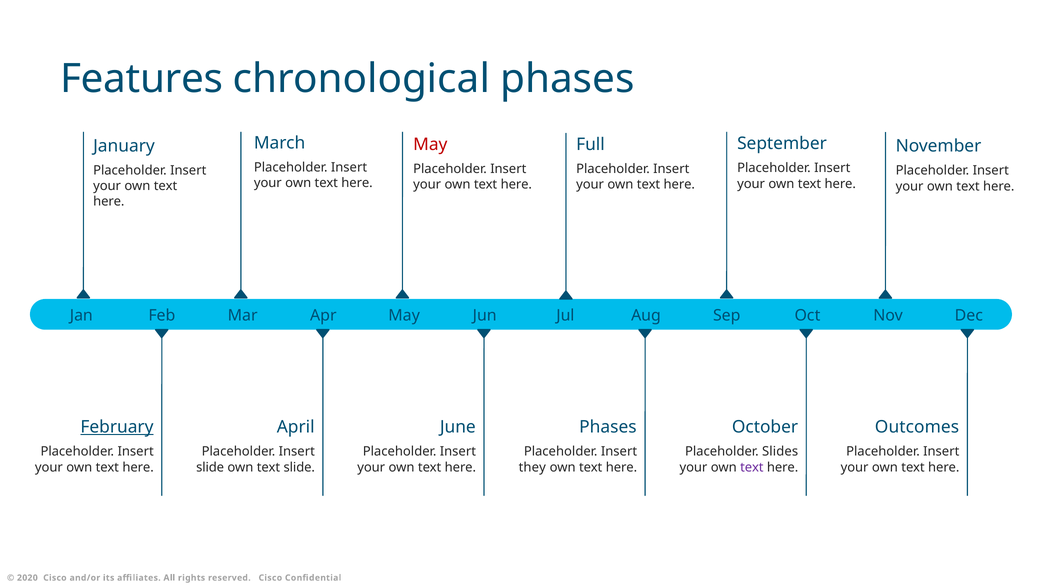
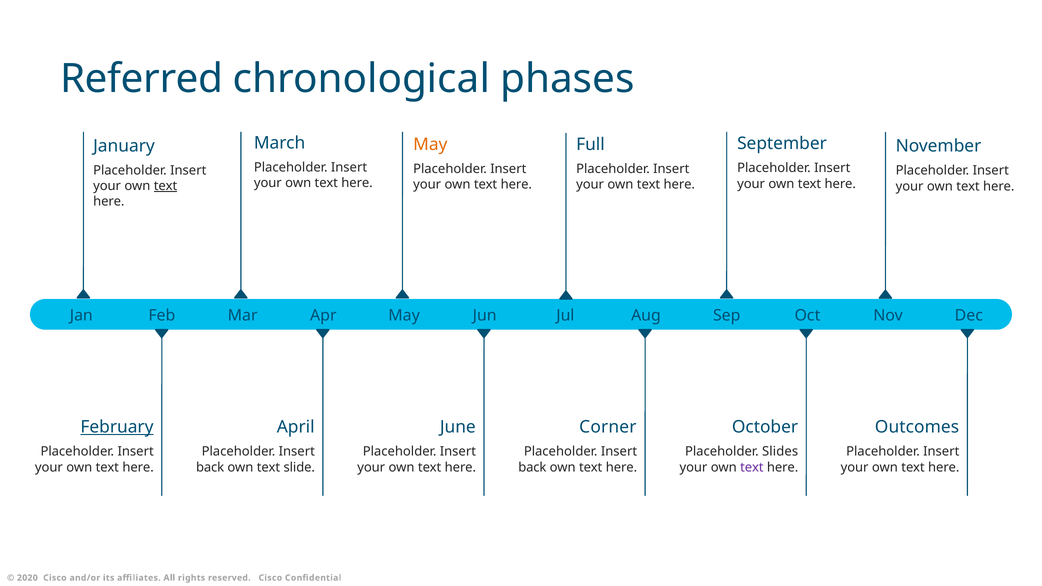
Features: Features -> Referred (142, 79)
May colour: red -> orange (430, 145)
text underline: none -> present (166, 186)
Phases: Phases -> Corner (608, 427)
slide: slide -> back (210, 467)
they: they -> back (532, 467)
